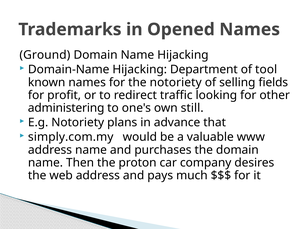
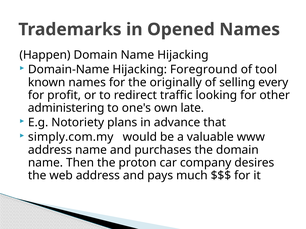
Ground: Ground -> Happen (45, 55)
Department: Department -> Foreground (204, 70)
the notoriety: notoriety -> originally (176, 83)
fields: fields -> every (273, 83)
still: still -> late (192, 108)
